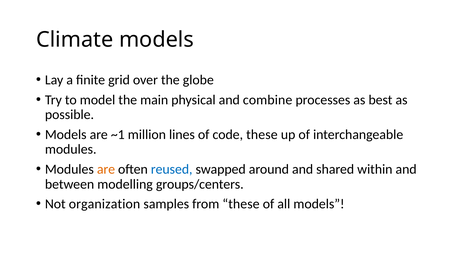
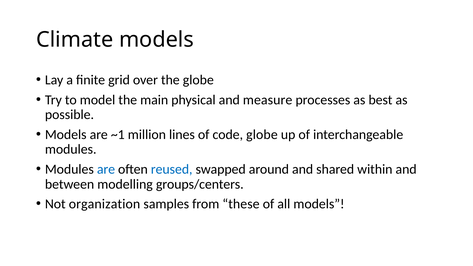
combine: combine -> measure (268, 100)
code these: these -> globe (262, 135)
are colour: orange -> blue (106, 169)
